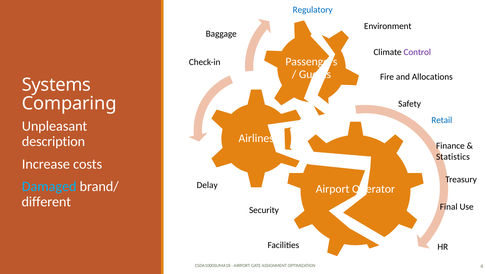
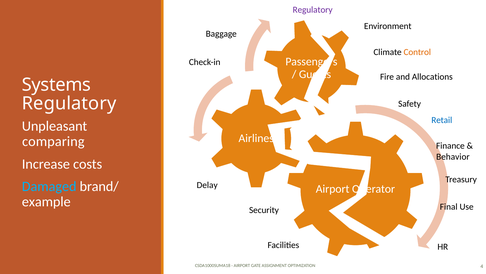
Regulatory colour: blue -> purple (313, 10)
Control colour: purple -> orange (417, 52)
Comparing: Comparing -> Regulatory (69, 103)
description: description -> comparing (53, 141)
Statistics: Statistics -> Behavior (453, 156)
different: different -> example (46, 201)
